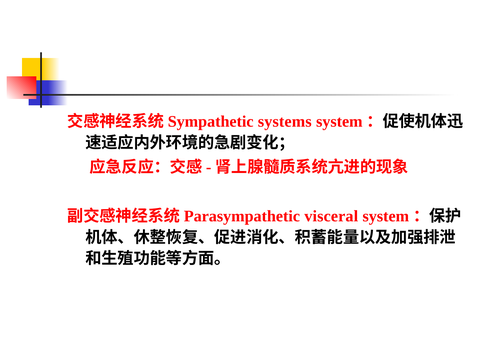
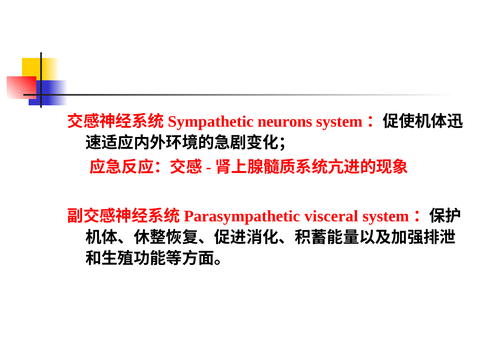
systems: systems -> neurons (285, 122)
